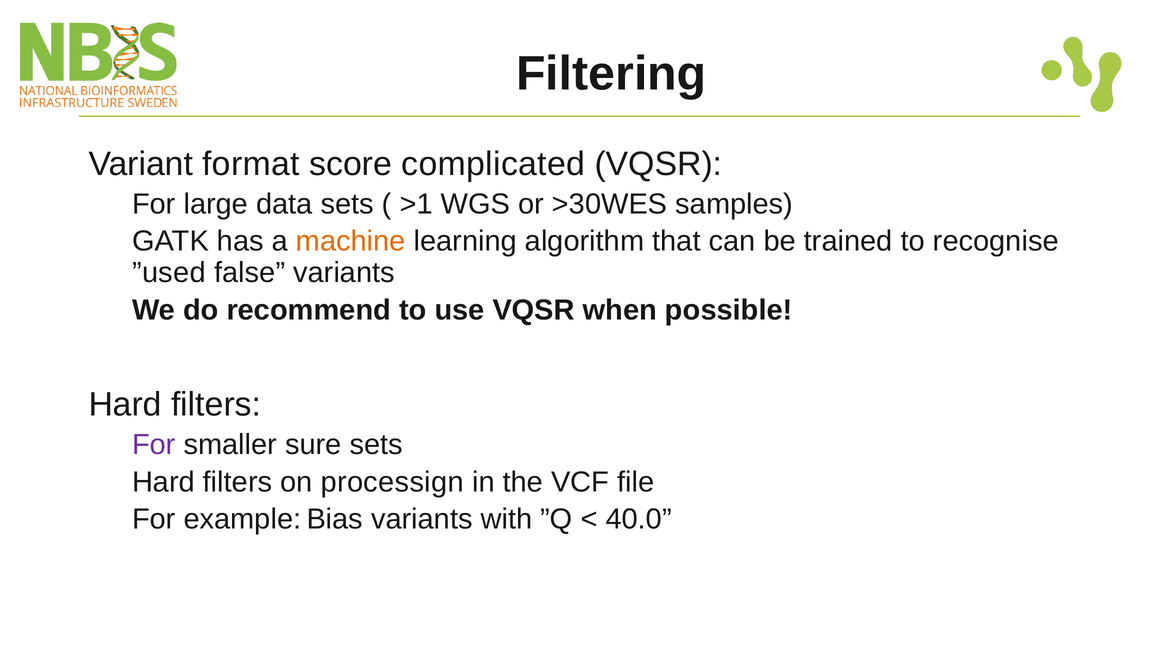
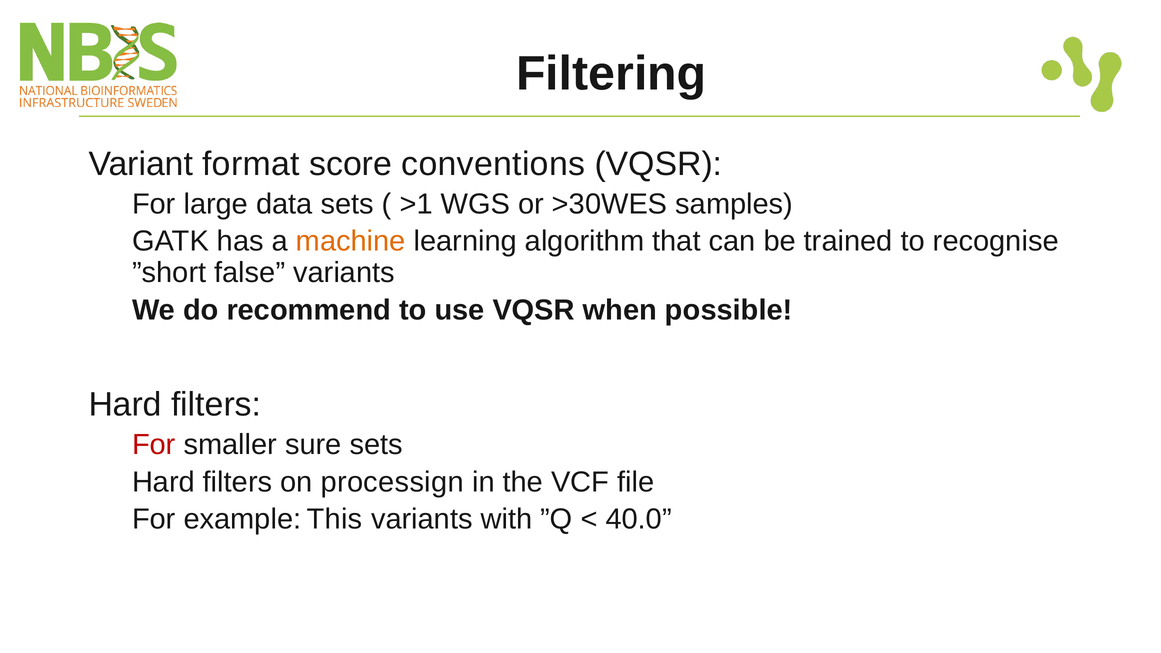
complicated: complicated -> conventions (493, 164)
”used: ”used -> ”short (169, 273)
For colour: purple -> red (154, 445)
Bias: Bias -> This (335, 519)
